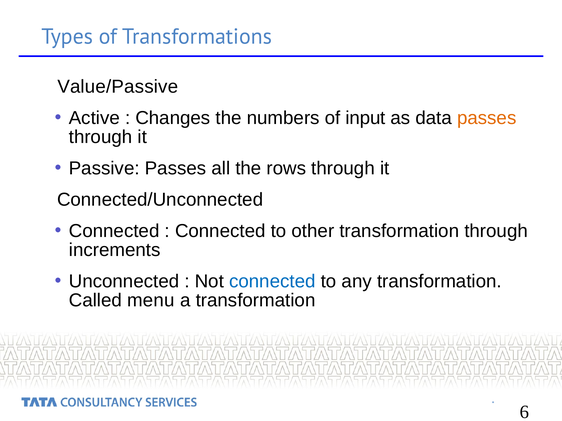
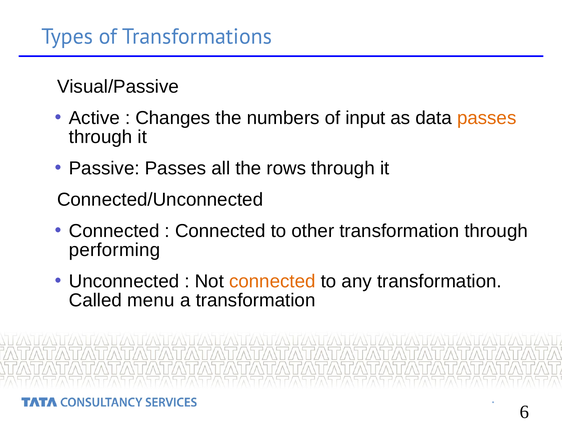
Value/Passive: Value/Passive -> Visual/Passive (118, 87)
increments: increments -> performing (115, 250)
connected colour: blue -> orange (272, 282)
